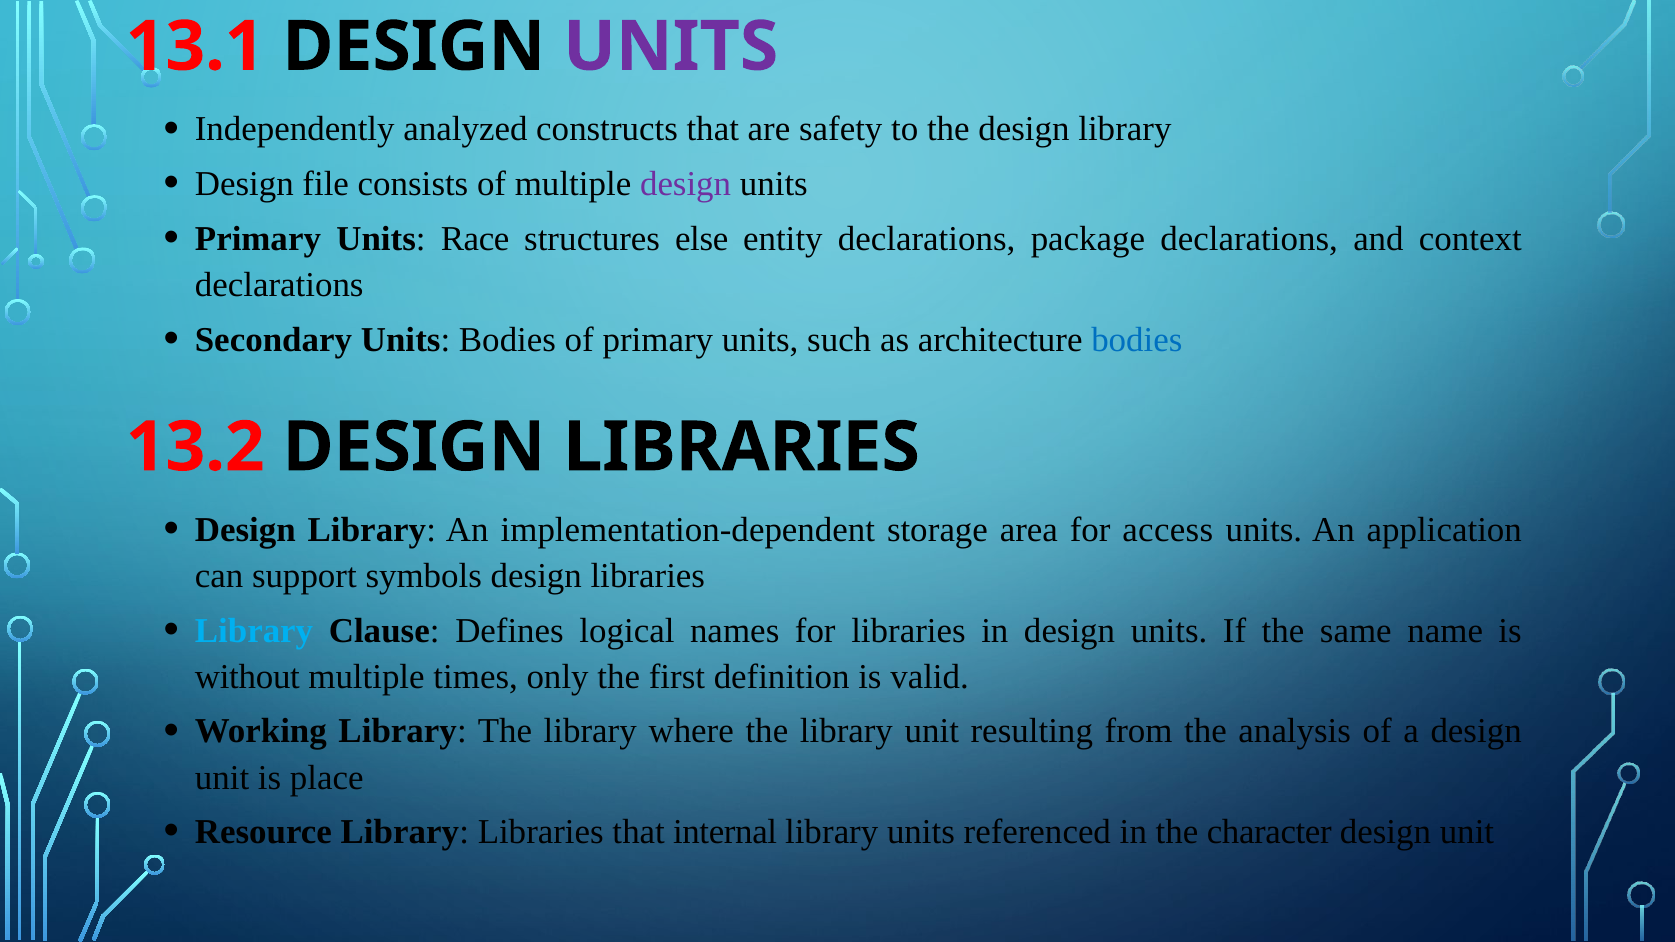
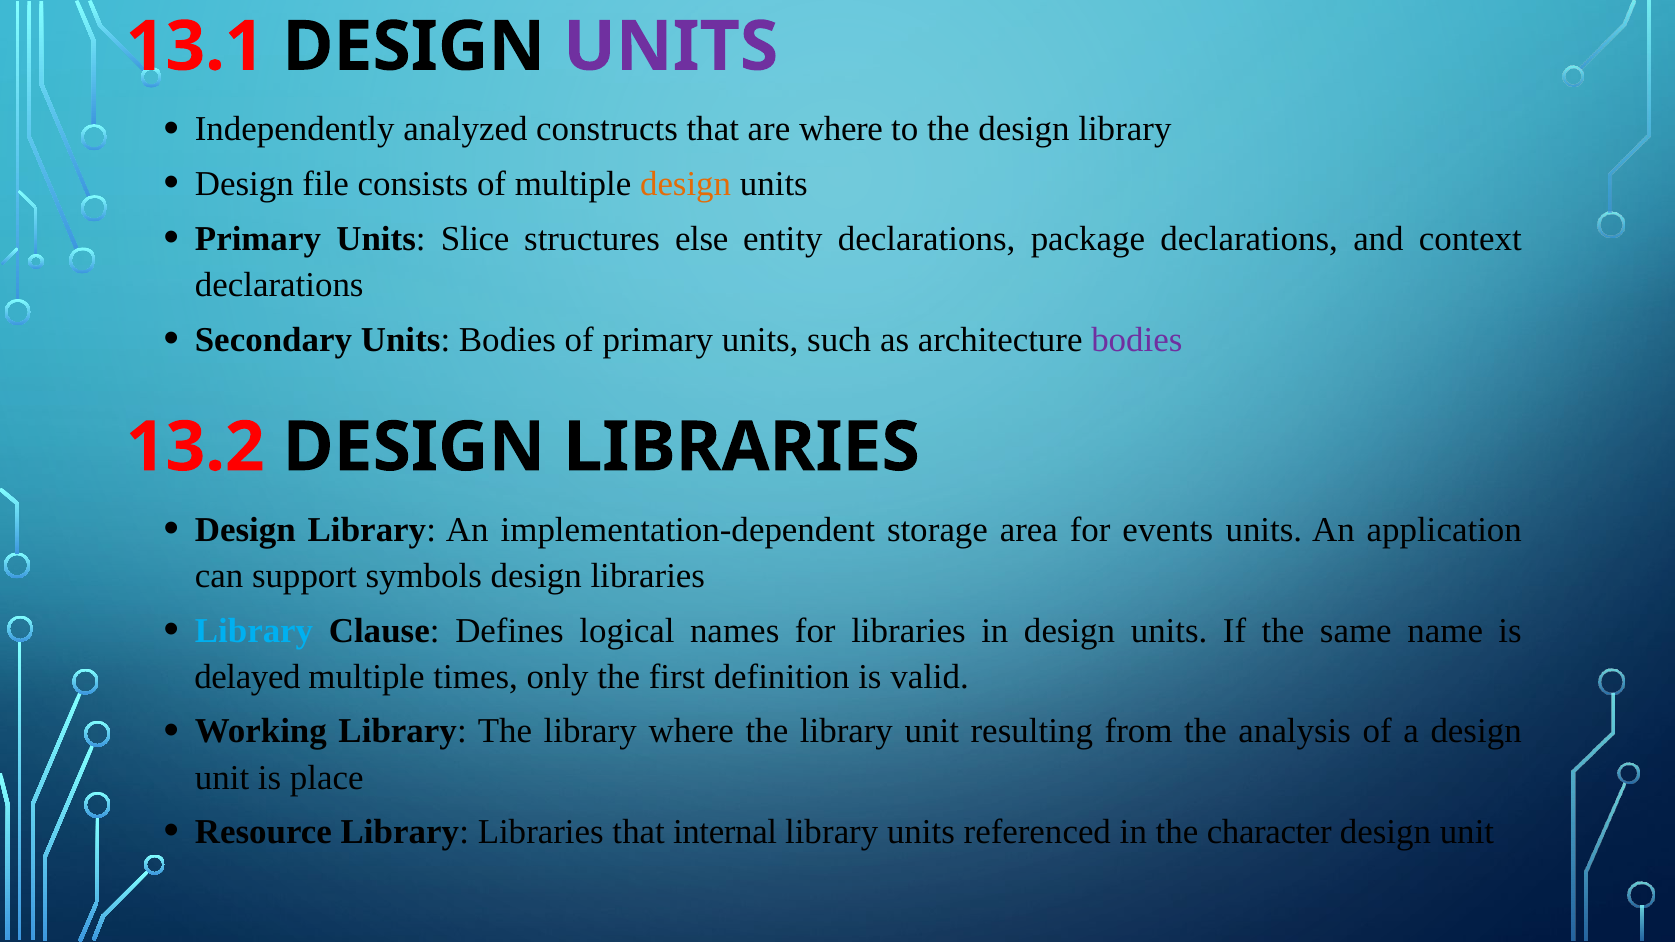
are safety: safety -> where (841, 129)
design colour: purple -> orange (686, 184)
Race: Race -> Slice (475, 239)
bodies colour: blue -> purple (1137, 340)
access: access -> events (1168, 530)
without: without -> delayed (247, 677)
